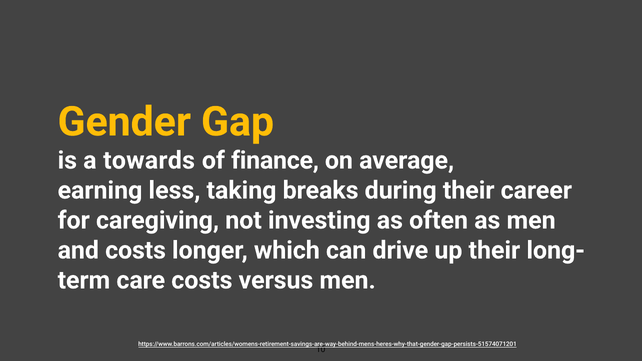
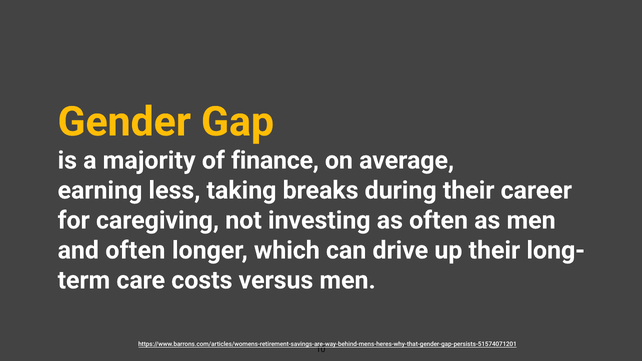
towards: towards -> majority (149, 160)
and costs: costs -> often (135, 250)
